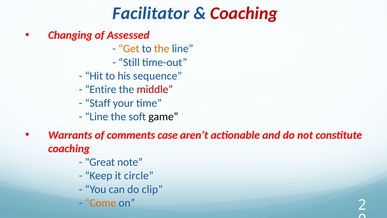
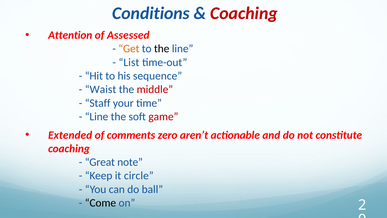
Facilitator: Facilitator -> Conditions (151, 13)
Changing: Changing -> Attention (70, 35)
the colour: orange -> black (162, 49)
Still: Still -> List (129, 62)
Entire: Entire -> Waist (101, 89)
game colour: black -> red (163, 116)
Warrants: Warrants -> Extended (70, 135)
case: case -> zero (168, 135)
clip: clip -> ball (152, 189)
Come colour: orange -> black (100, 203)
